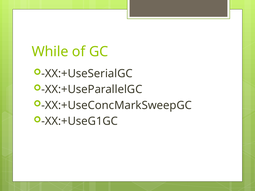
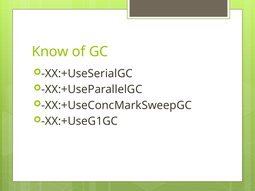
While: While -> Know (50, 52)
